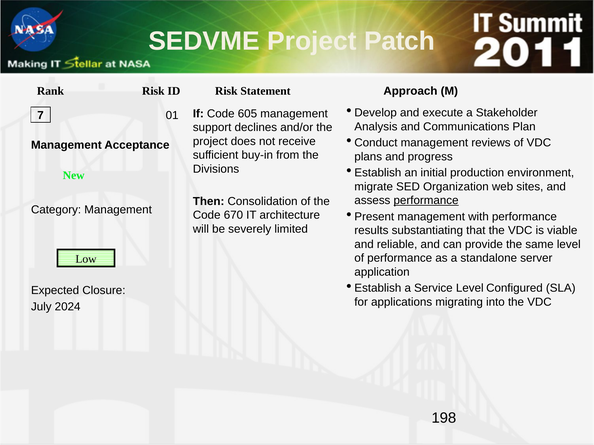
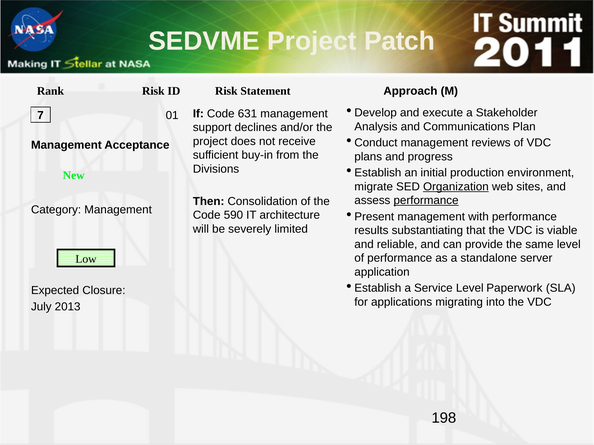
605: 605 -> 631 (247, 114)
Organization underline: none -> present (456, 187)
670: 670 -> 590 (233, 215)
Configured: Configured -> Paperwork (514, 289)
2024: 2024 -> 2013 (68, 307)
